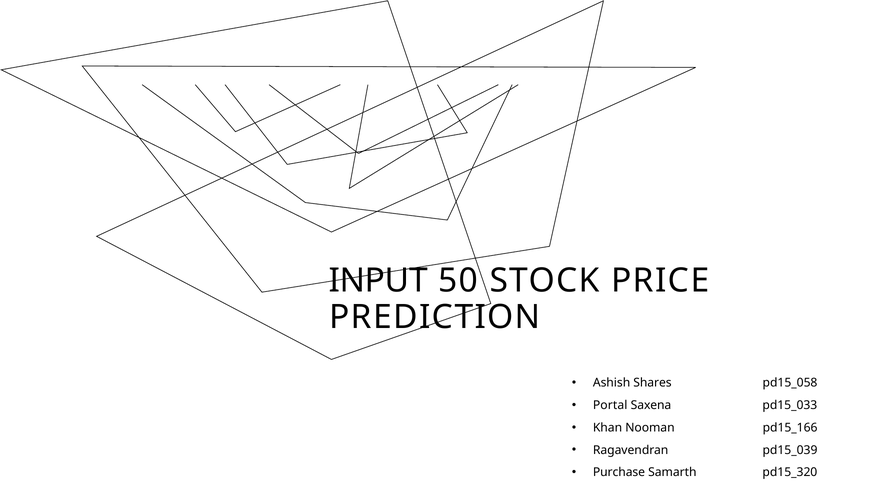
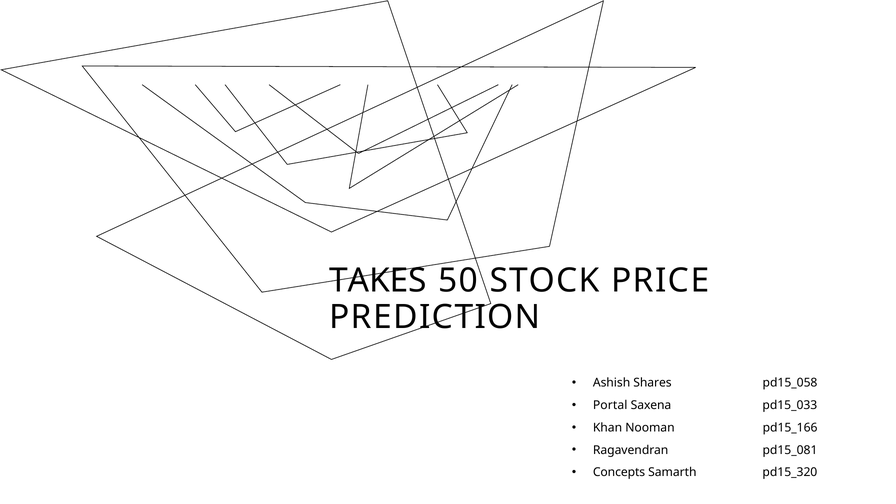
INPUT: INPUT -> TAKES (378, 281)
pd15_039: pd15_039 -> pd15_081 (790, 450)
Purchase: Purchase -> Concepts (619, 472)
